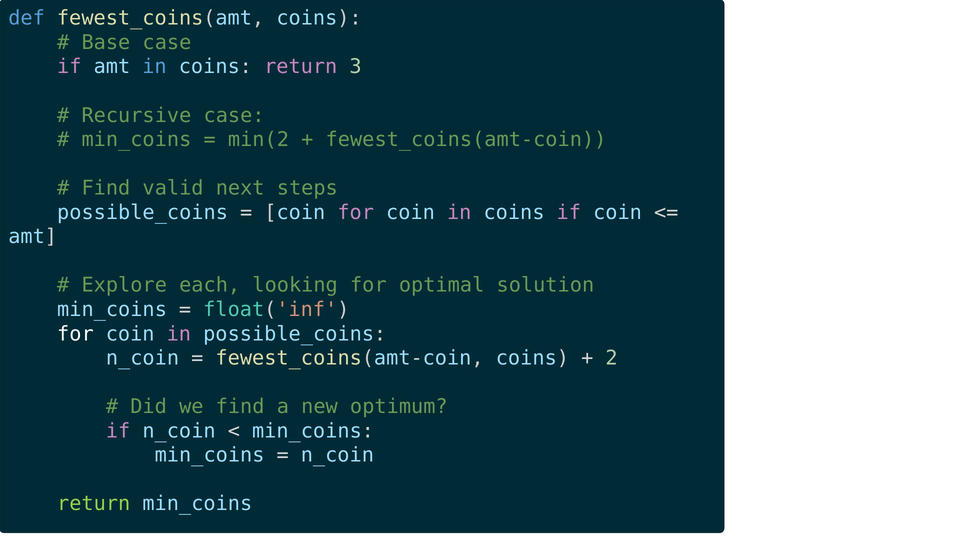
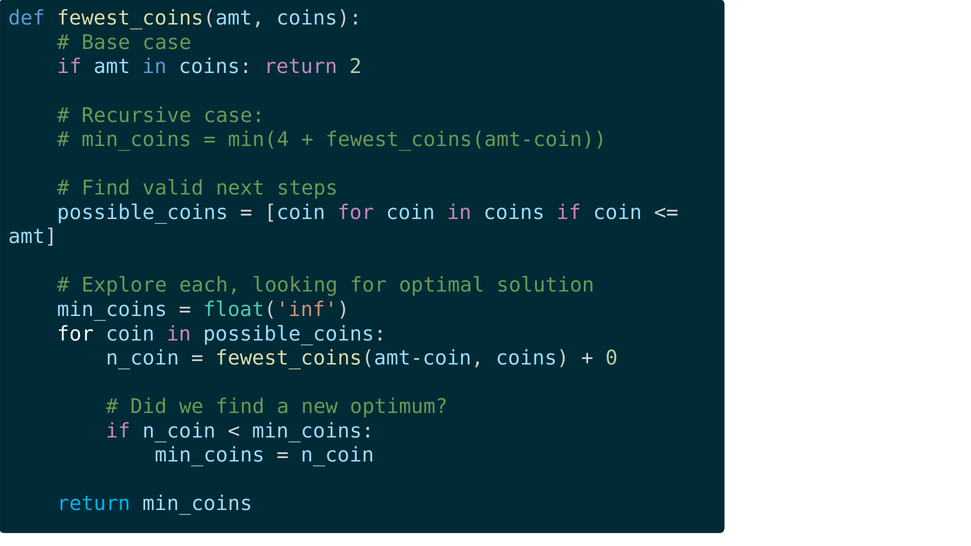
3: 3 -> 2 (356, 67)
min(2: min(2 -> min(4 (258, 140)
2: 2 -> 0 (612, 358)
return colour: light green -> light blue (94, 504)
